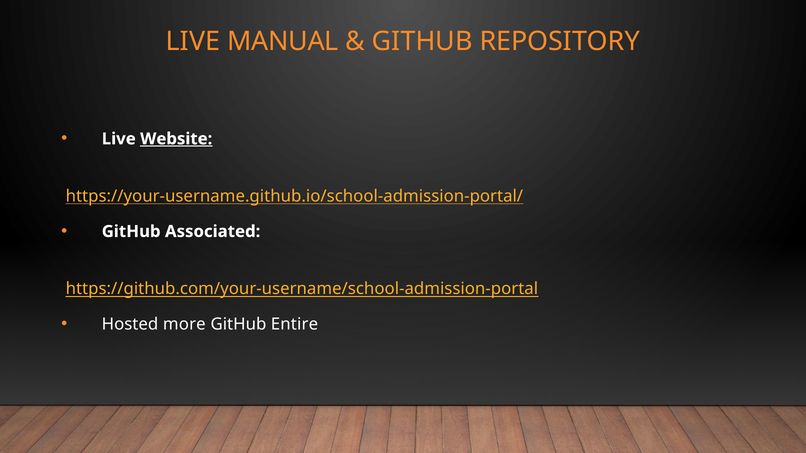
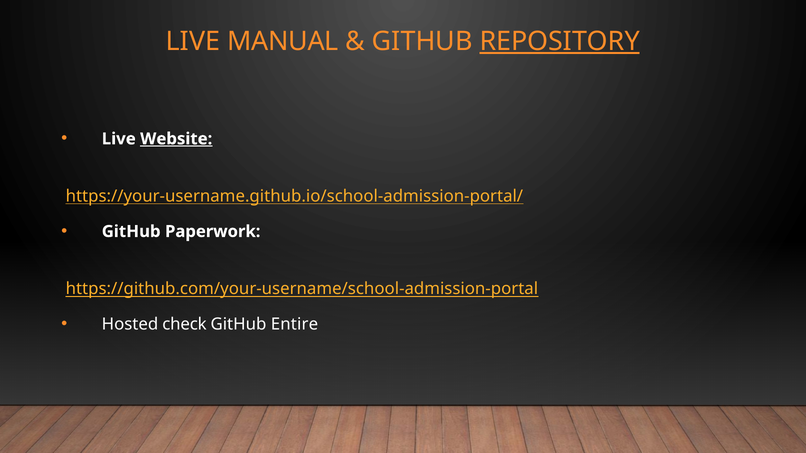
REPOSITORY underline: none -> present (560, 41)
Associated: Associated -> Paperwork (213, 232)
more: more -> check (184, 324)
